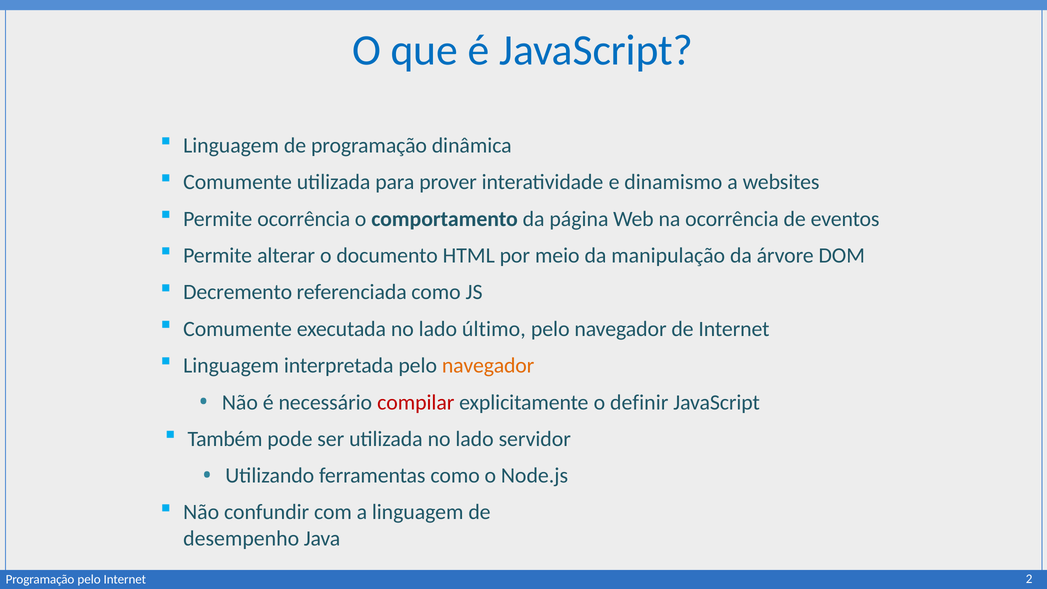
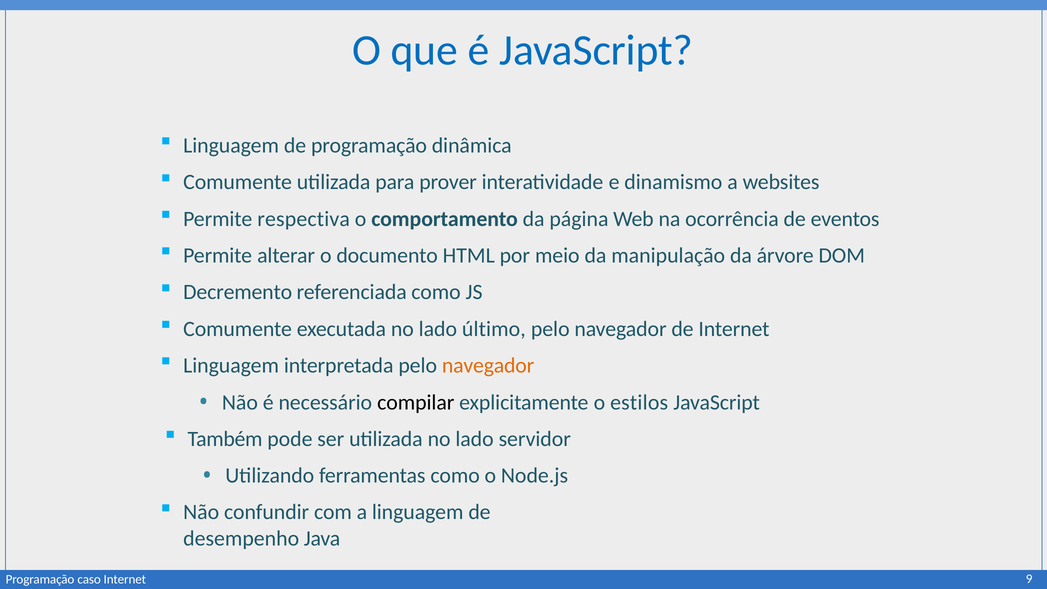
Permite ocorrência: ocorrência -> respectiva (304, 219)
compilar colour: red -> black (416, 402)
definir: definir -> estilos (639, 402)
Programação pelo: pelo -> caso (89, 580)
2: 2 -> 9 (1029, 579)
